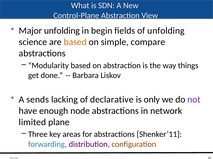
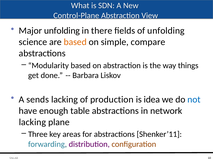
begin: begin -> there (102, 31)
declarative: declarative -> production (112, 100)
only: only -> idea (152, 100)
not colour: purple -> blue (194, 100)
node: node -> table (80, 111)
limited: limited -> lacking (32, 123)
